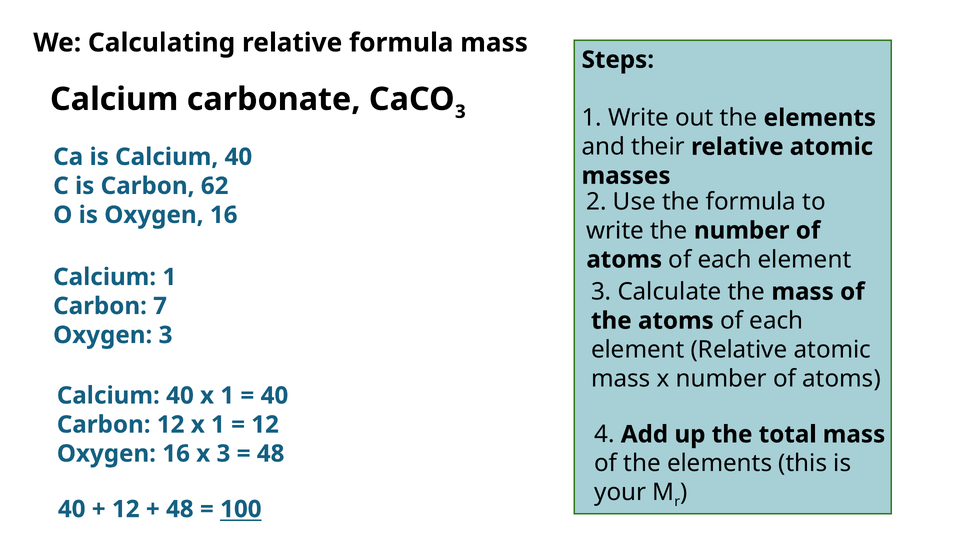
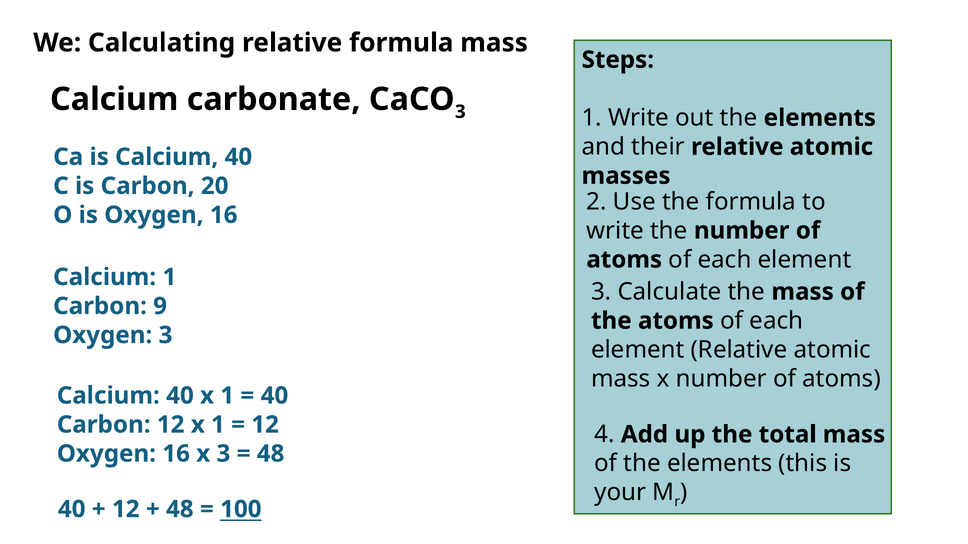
62: 62 -> 20 (215, 186)
7: 7 -> 9 (160, 306)
